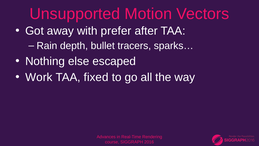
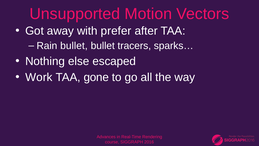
Rain depth: depth -> bullet (74, 46)
fixed: fixed -> gone (96, 77)
